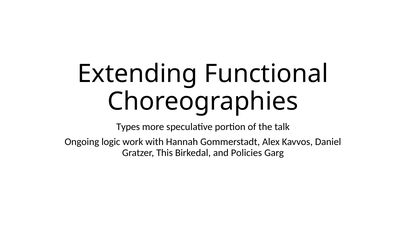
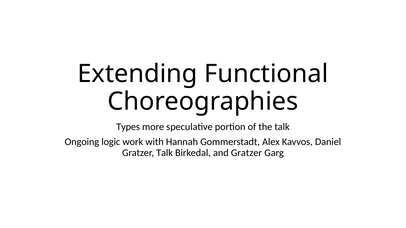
Gratzer This: This -> Talk (165, 153)
and Policies: Policies -> Gratzer (246, 153)
